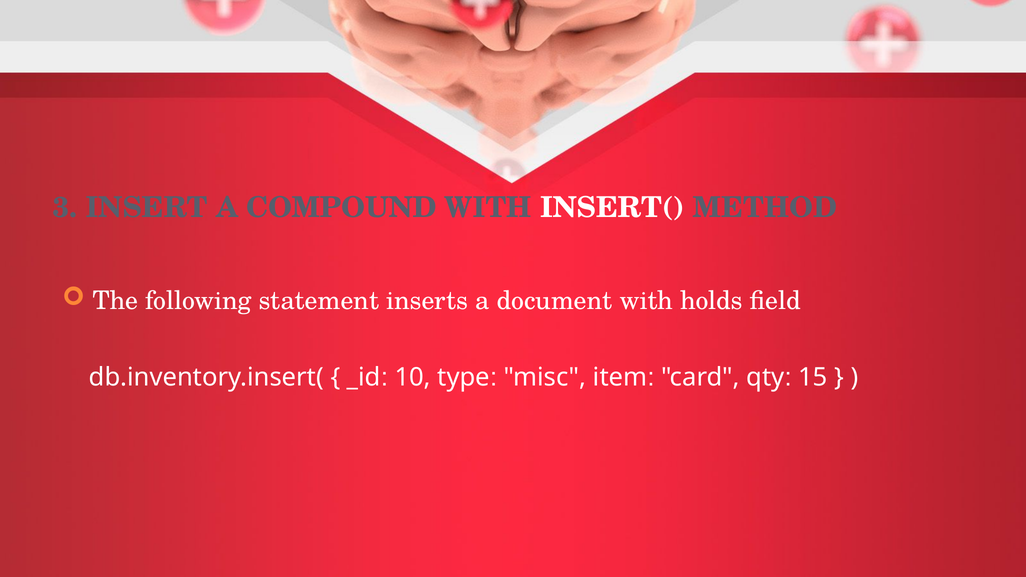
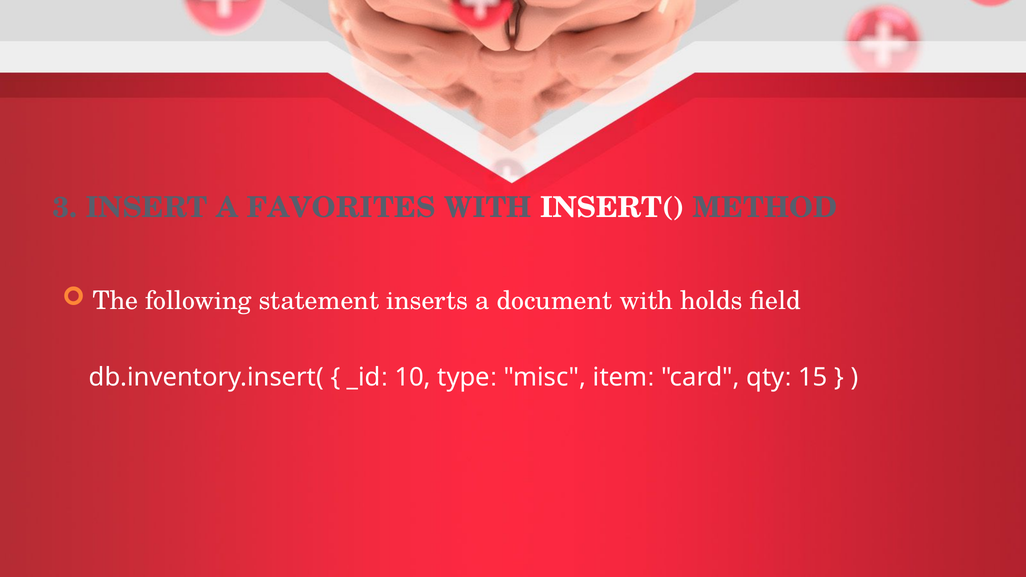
COMPOUND: COMPOUND -> FAVORITES (341, 208)
